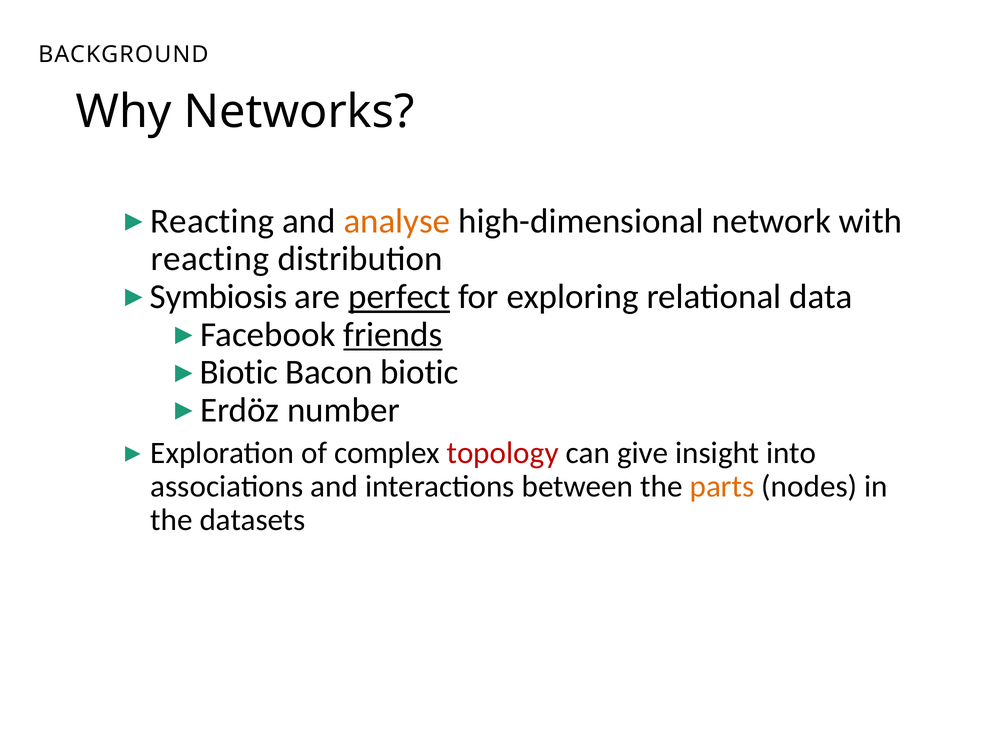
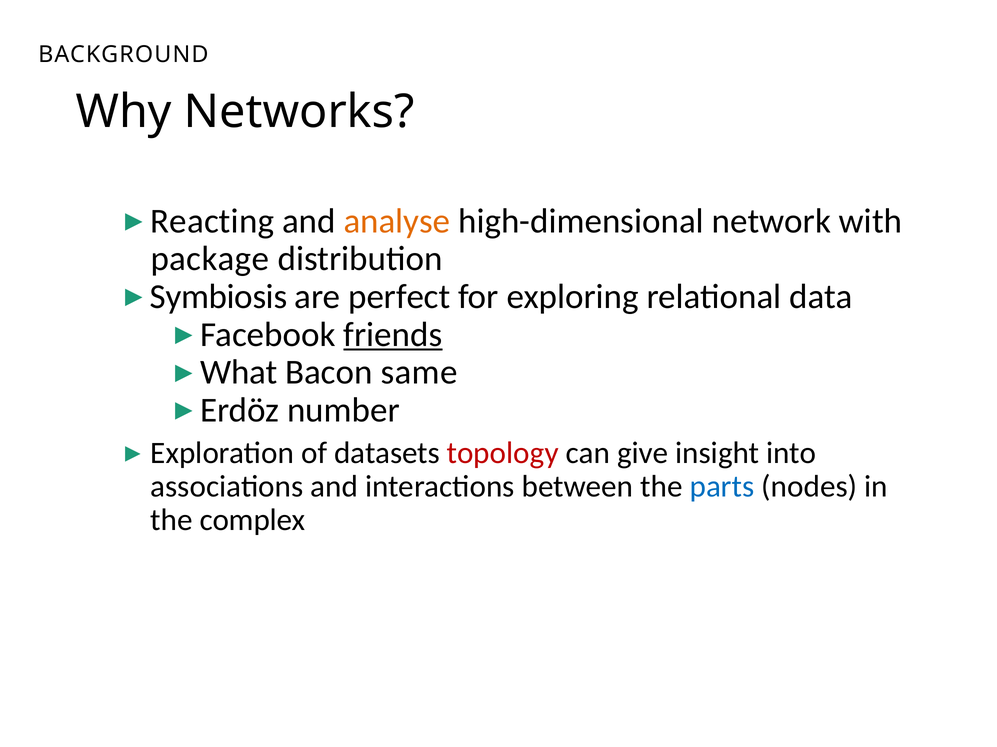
reacting: reacting -> package (210, 259)
perfect underline: present -> none (399, 297)
Biotic: Biotic -> What (239, 373)
Bacon biotic: biotic -> same (419, 373)
complex: complex -> datasets (387, 453)
parts colour: orange -> blue (722, 487)
datasets: datasets -> complex (253, 521)
